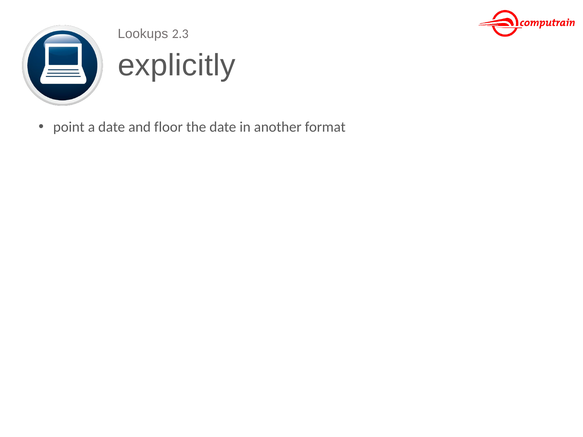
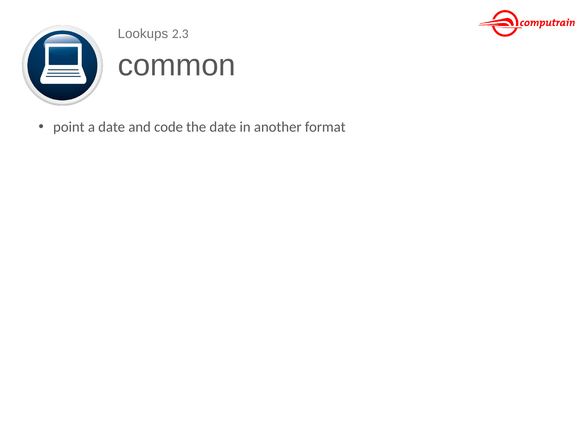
explicitly: explicitly -> common (177, 65)
floor: floor -> code (169, 127)
